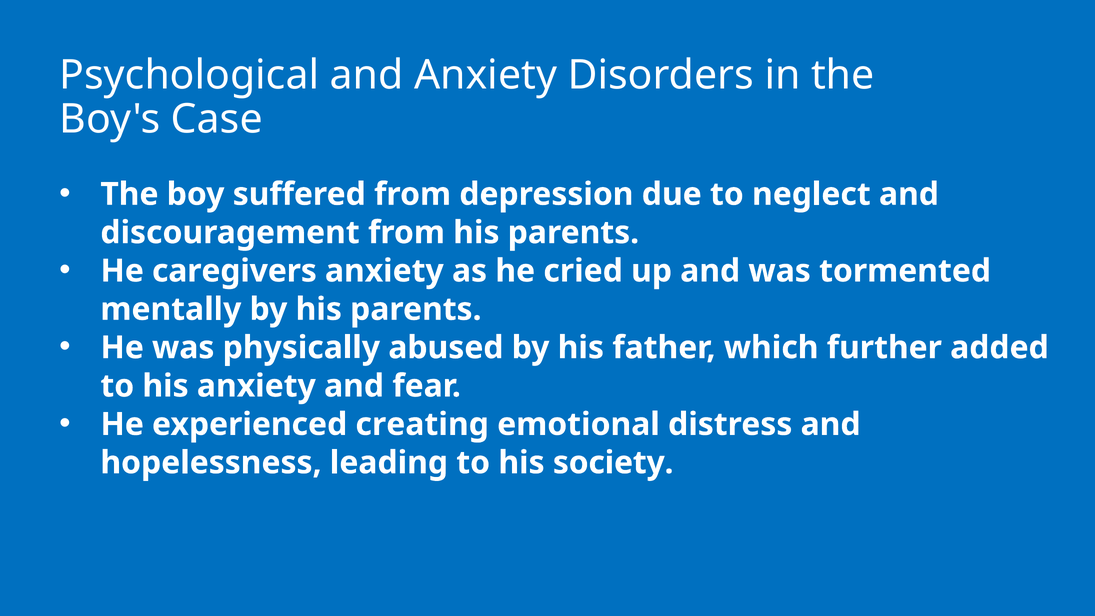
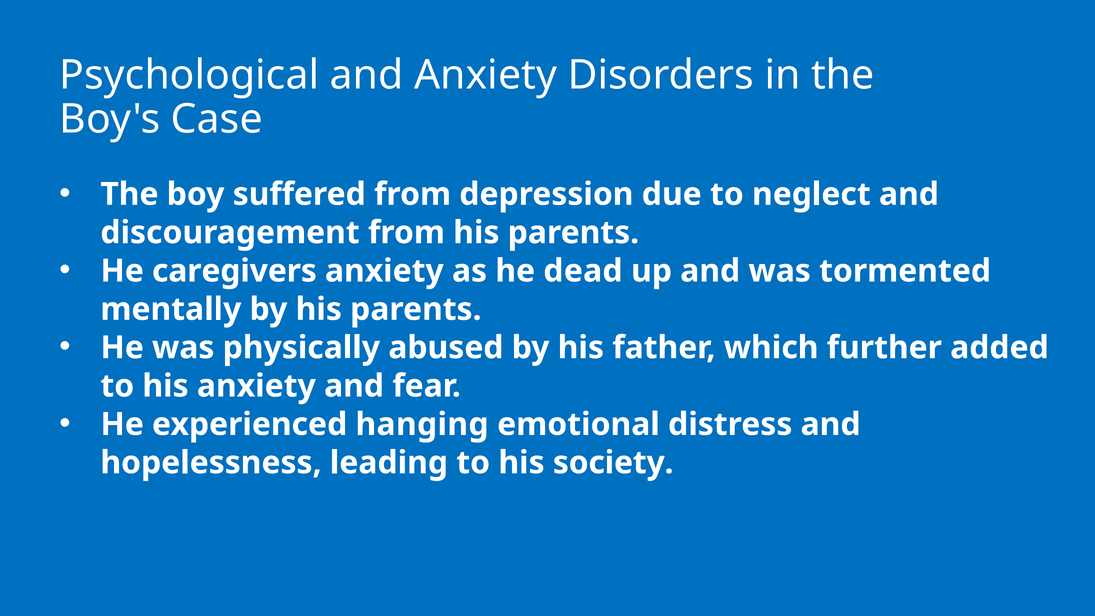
cried: cried -> dead (583, 271)
creating: creating -> hanging (422, 424)
